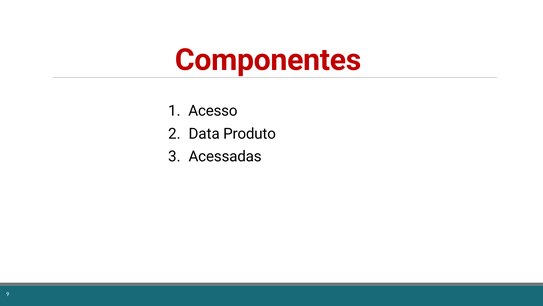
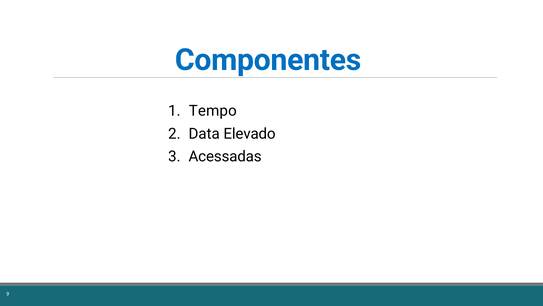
Componentes colour: red -> blue (268, 60)
Acesso: Acesso -> Tempo (213, 111)
Produto: Produto -> Elevado (250, 133)
